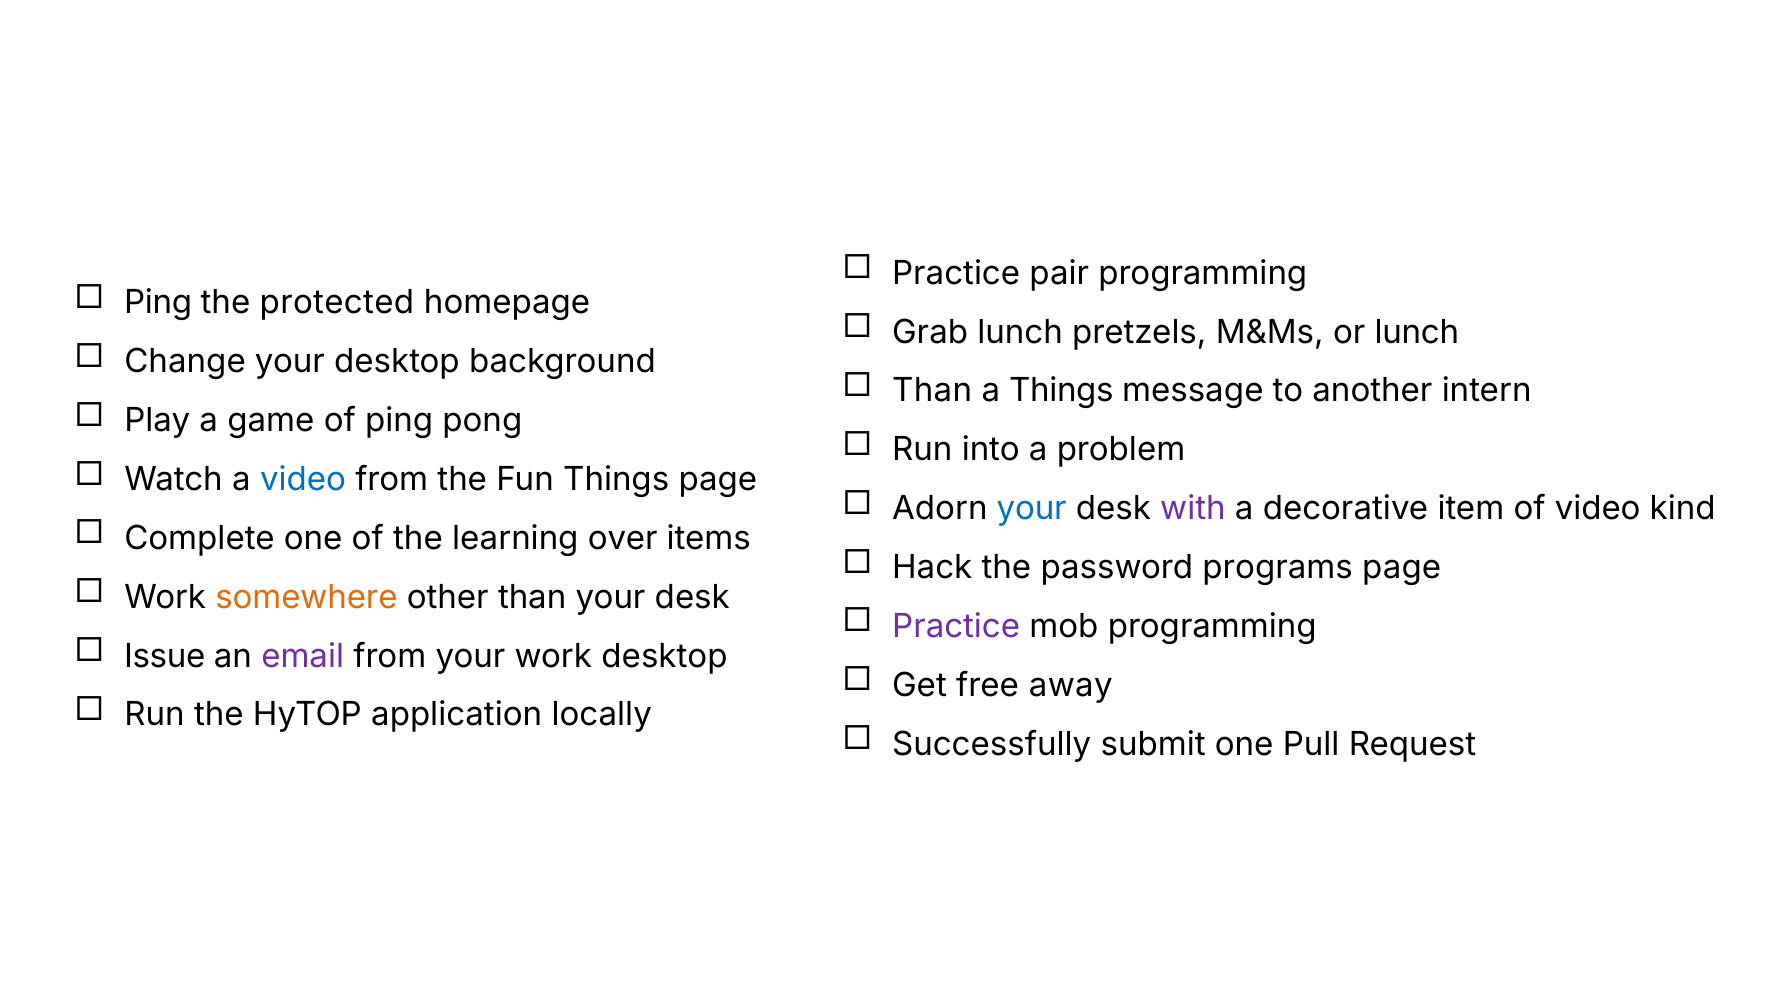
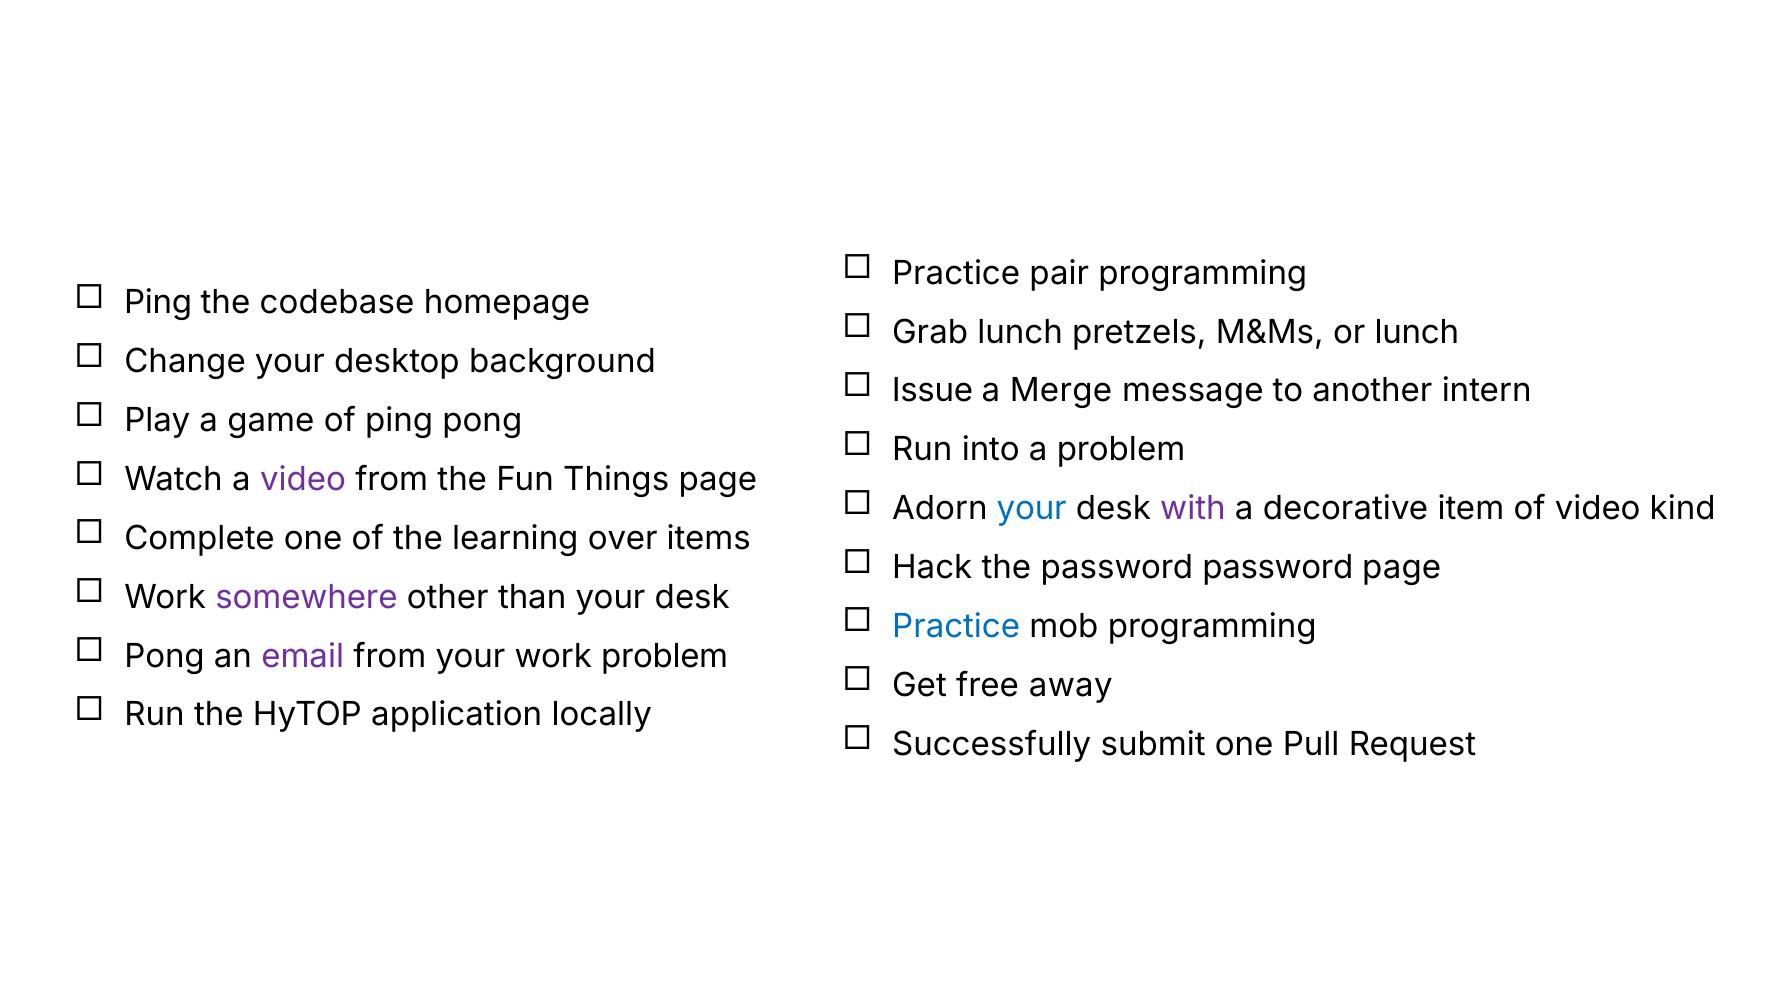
protected: protected -> codebase (337, 303)
Than: Than -> Issue (932, 391)
a Things: Things -> Merge (1061, 391)
video colour: blue -> purple (303, 479)
password programs: programs -> password (1278, 568)
somewhere colour: orange -> purple (306, 597)
Practice colour: purple -> blue (956, 626)
Issue: Issue -> Pong (165, 656)
work desktop: desktop -> problem (665, 656)
